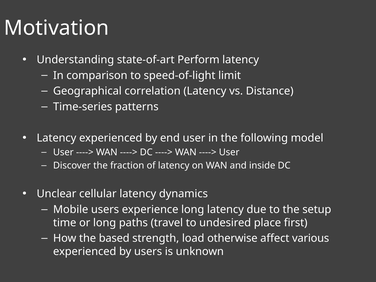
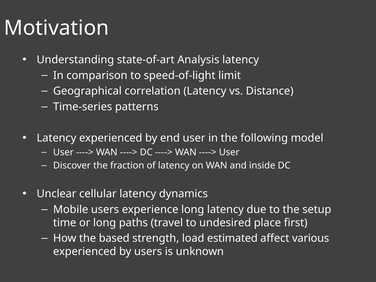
Perform: Perform -> Analysis (198, 60)
otherwise: otherwise -> estimated (232, 238)
